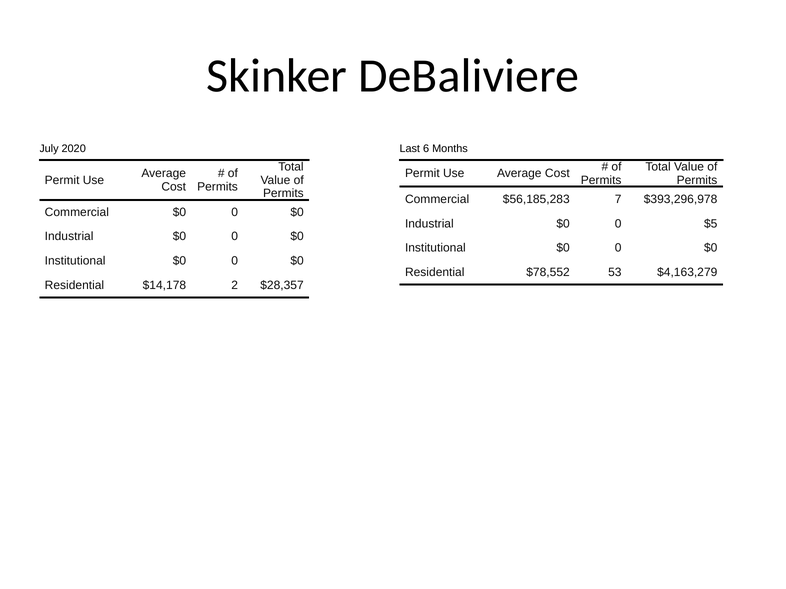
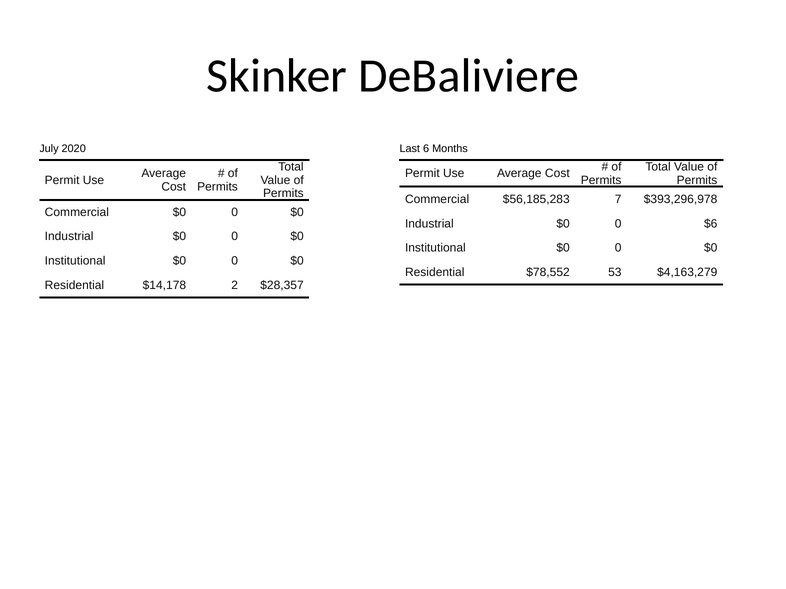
$5: $5 -> $6 (711, 224)
